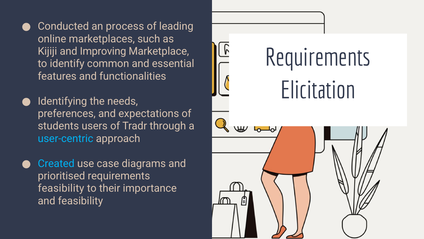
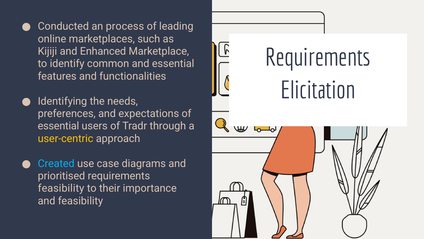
Improving: Improving -> Enhanced (103, 51)
students: students -> essential (58, 126)
user-centric colour: light blue -> yellow (66, 138)
